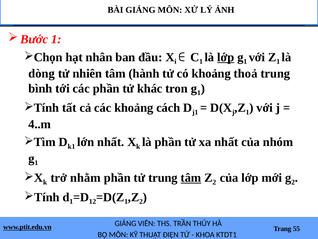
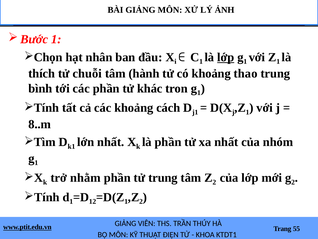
dòng: dòng -> thích (42, 73)
nhiên: nhiên -> chuỗi (87, 73)
thoả: thoả -> thao (246, 73)
4..m: 4..m -> 8..m (40, 124)
tâm underline: present -> none (191, 177)
